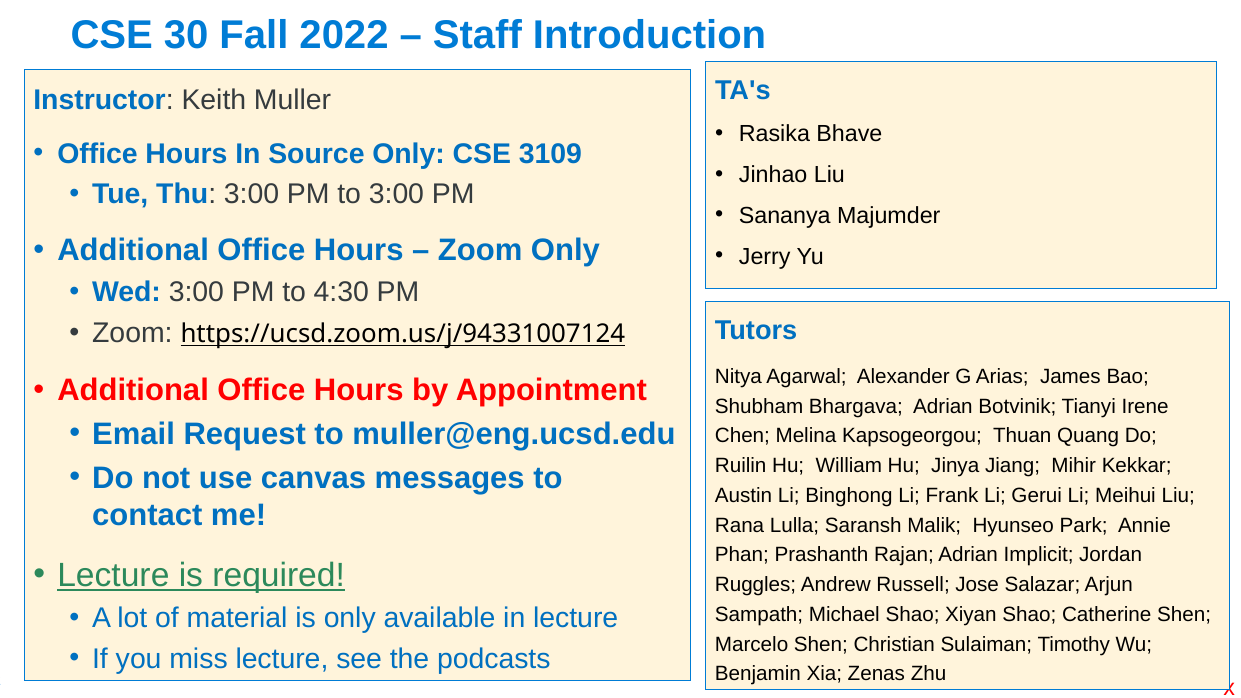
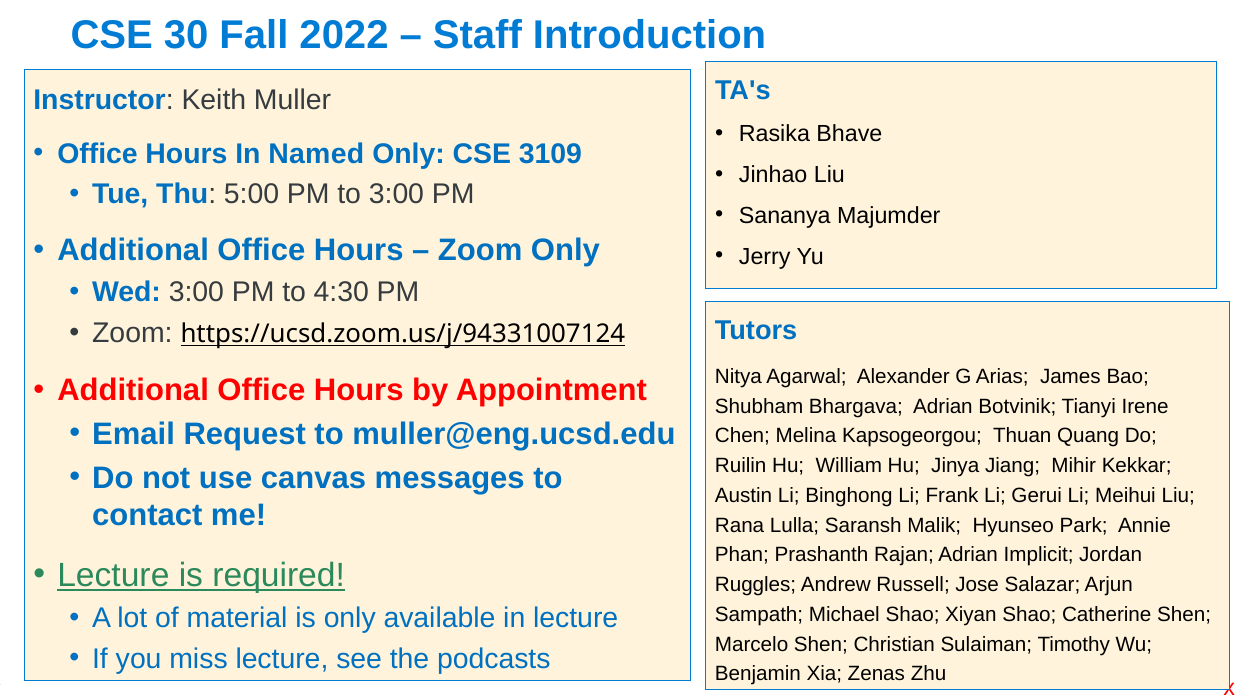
Source: Source -> Named (316, 154)
Thu 3:00: 3:00 -> 5:00 (252, 194)
